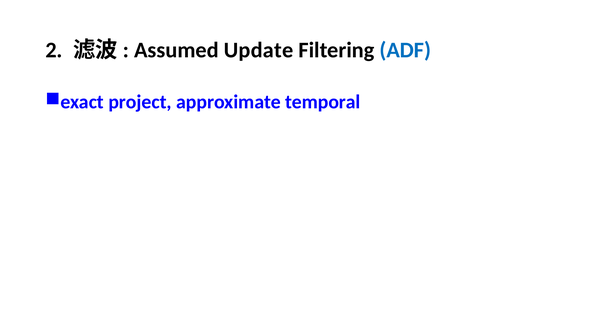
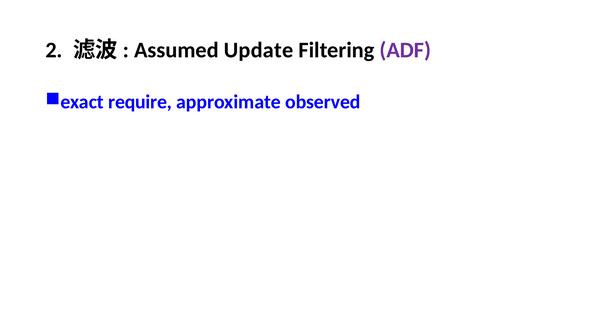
ADF colour: blue -> purple (405, 50)
project: project -> require (140, 102)
temporal: temporal -> observed (323, 102)
